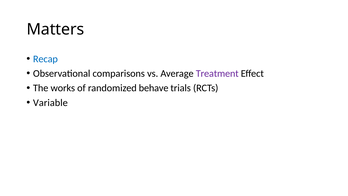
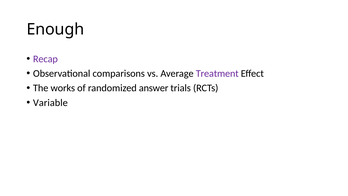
Matters: Matters -> Enough (55, 29)
Recap colour: blue -> purple (45, 59)
behave: behave -> answer (154, 88)
